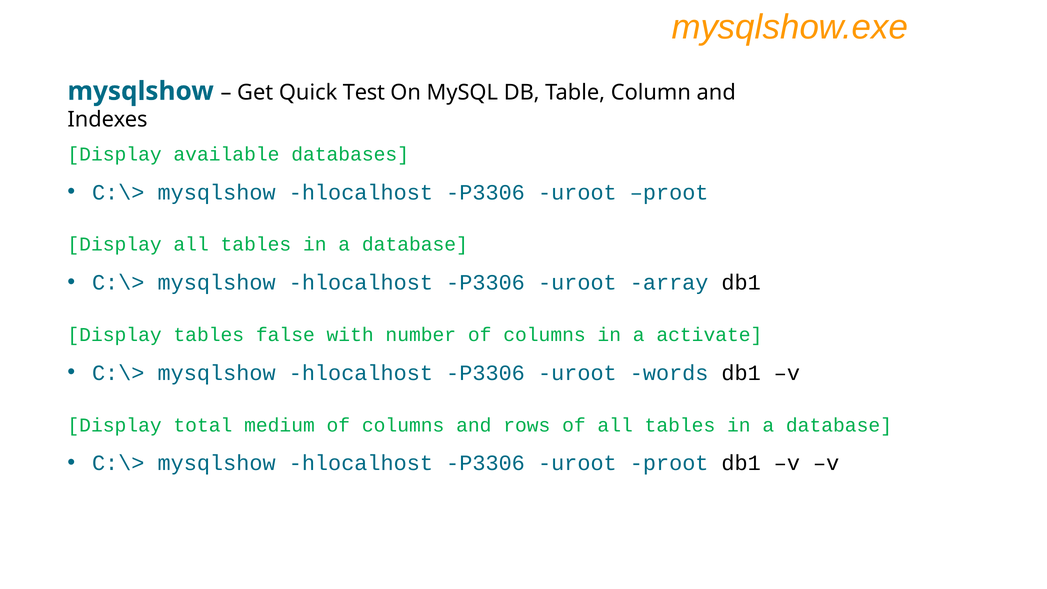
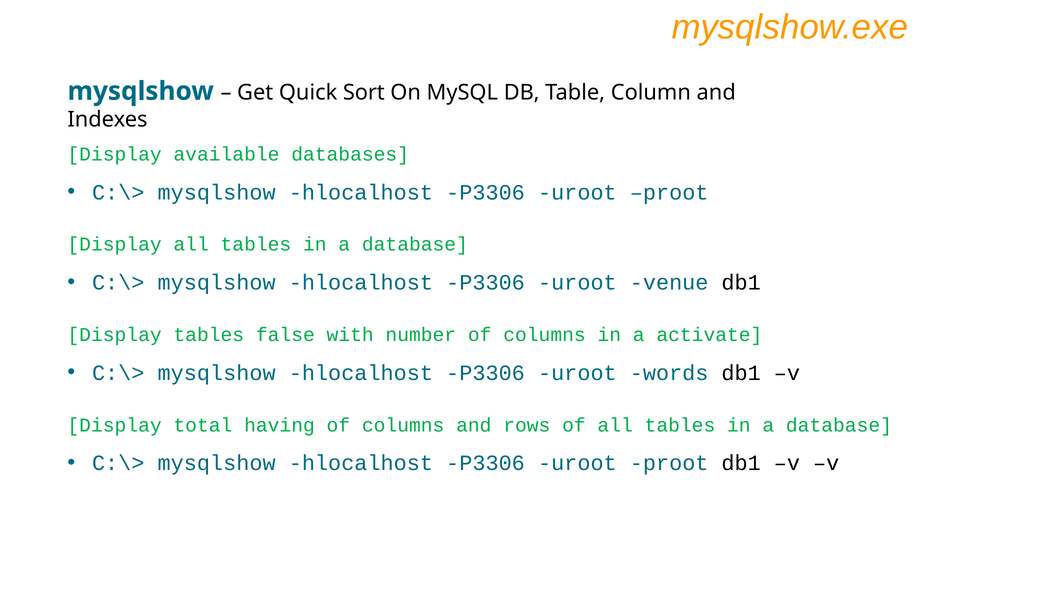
Test: Test -> Sort (364, 93)
array: array -> venue (669, 283)
medium: medium -> having (279, 425)
